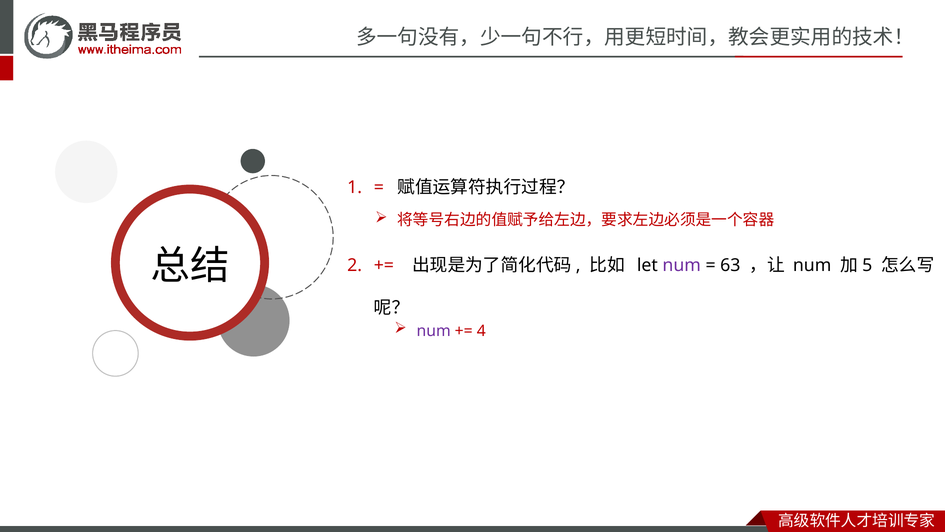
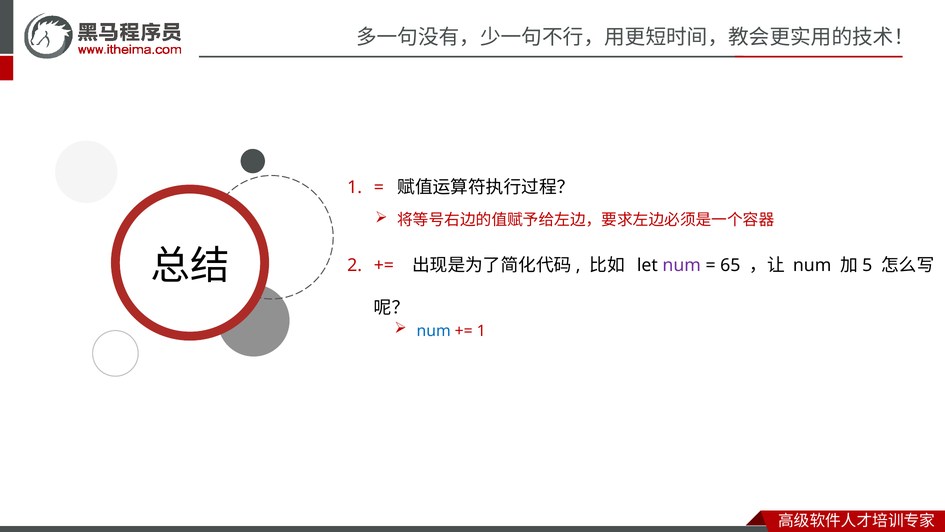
63: 63 -> 65 (730, 265)
num colour: purple -> blue (434, 331)
4: 4 -> 1 (481, 331)
